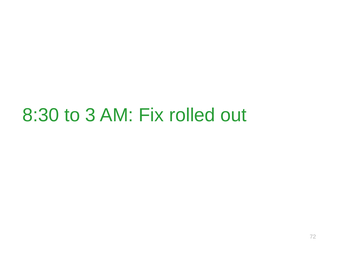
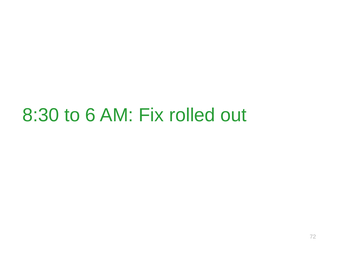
3: 3 -> 6 (90, 115)
